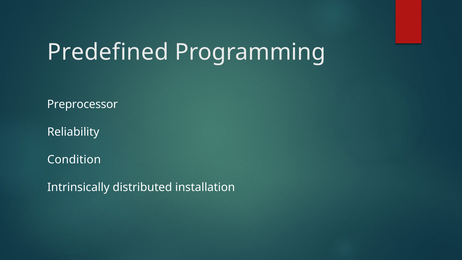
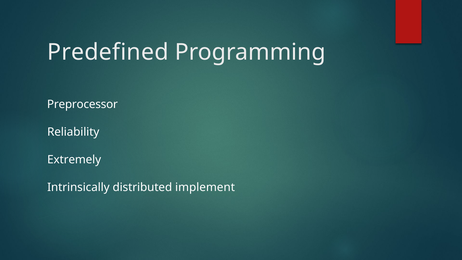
Condition: Condition -> Extremely (74, 160)
installation: installation -> implement (205, 187)
